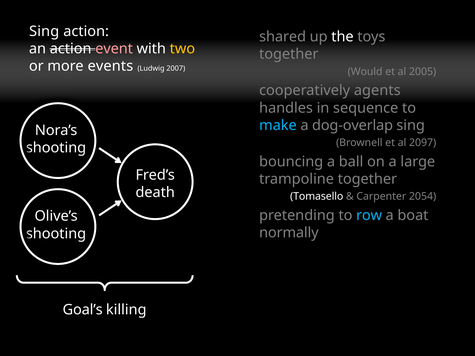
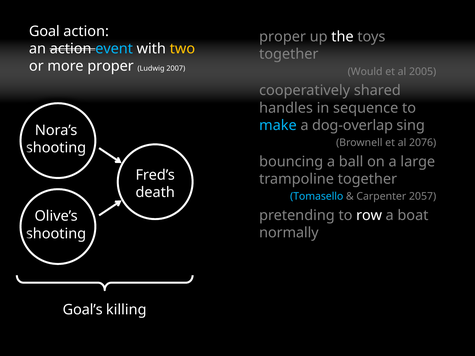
Sing: Sing -> Goal (44, 31)
shared: shared -> proper (283, 37)
event colour: pink -> light blue (114, 49)
more events: events -> proper (111, 66)
agents: agents -> shared (377, 91)
2097: 2097 -> 2076 (423, 143)
Tomasello colour: white -> light blue (317, 197)
2054: 2054 -> 2057 (423, 197)
row colour: light blue -> white (369, 215)
